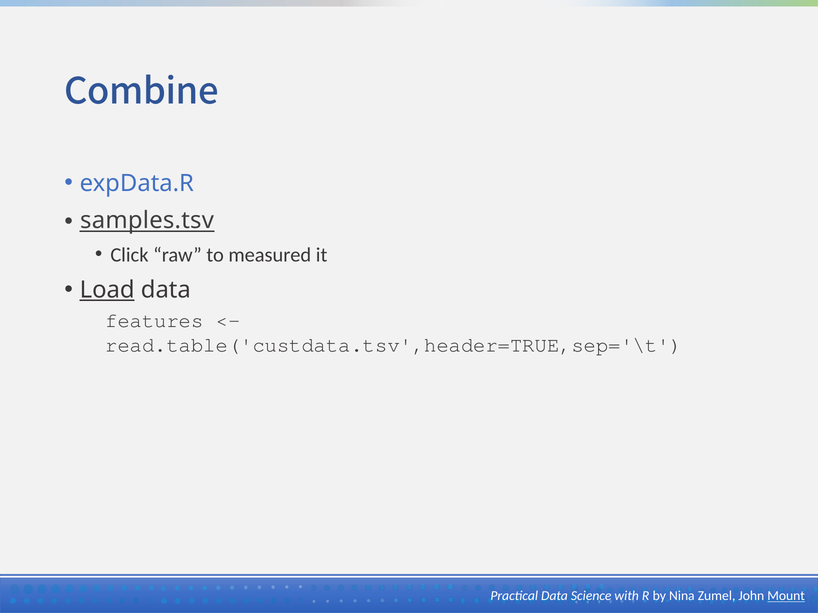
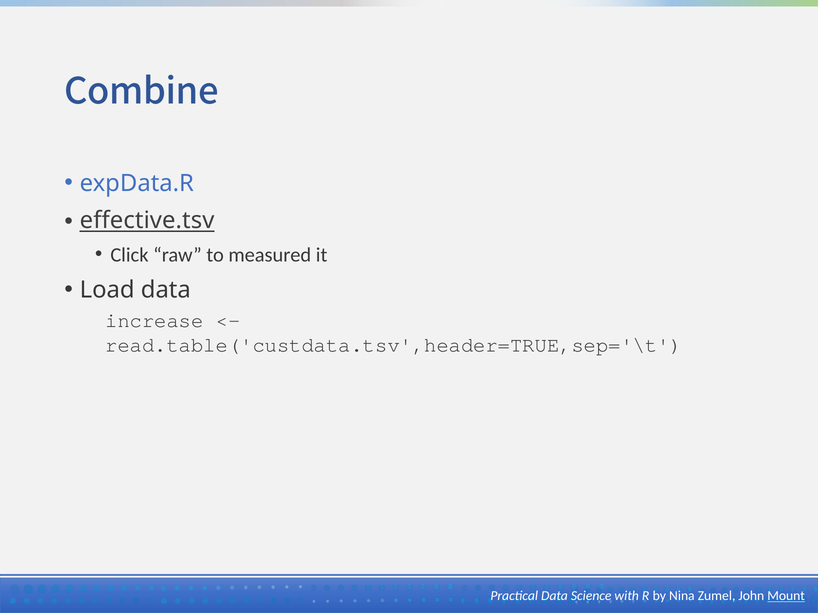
samples.tsv: samples.tsv -> effective.tsv (147, 221)
Load underline: present -> none (107, 290)
features: features -> increase (154, 321)
